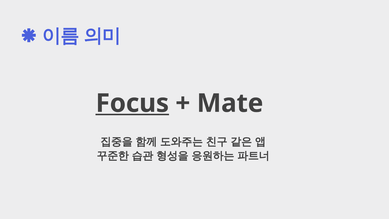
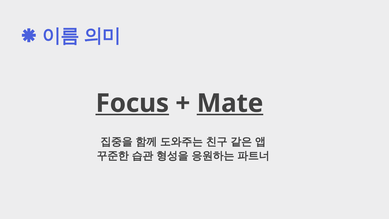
Mate underline: none -> present (230, 103)
